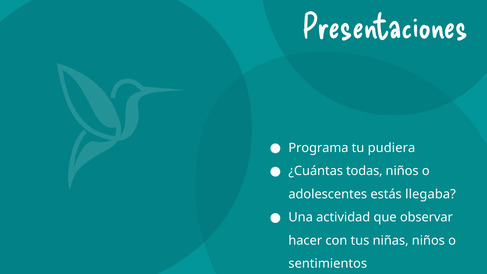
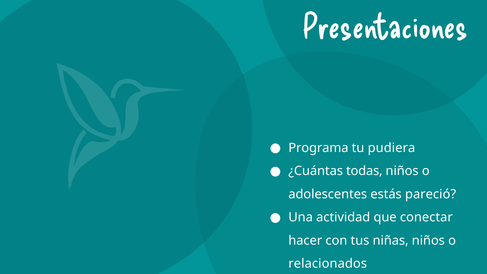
llegaba: llegaba -> pareció (431, 194)
observar: observar -> conectar (426, 217)
sentimientos: sentimientos -> relacionados (328, 264)
